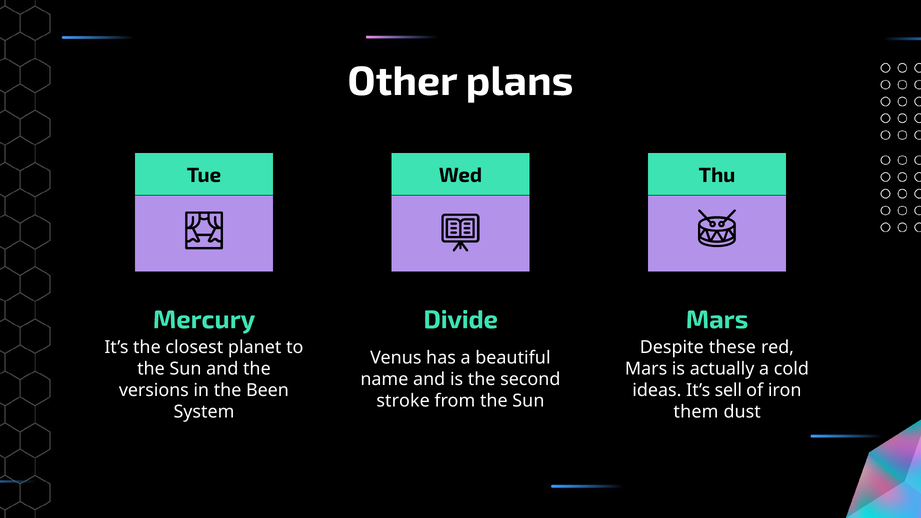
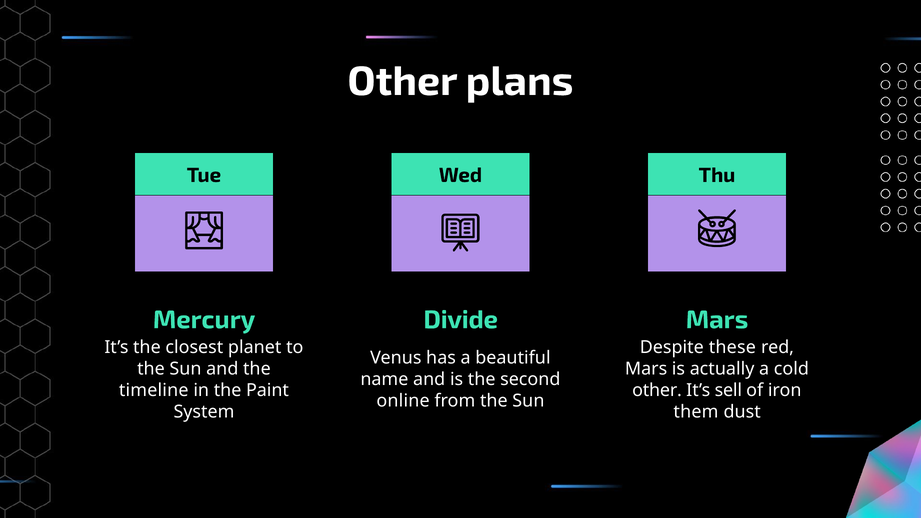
versions: versions -> timeline (154, 390)
Been: Been -> Paint (267, 390)
ideas: ideas -> other (657, 390)
stroke: stroke -> online (403, 401)
